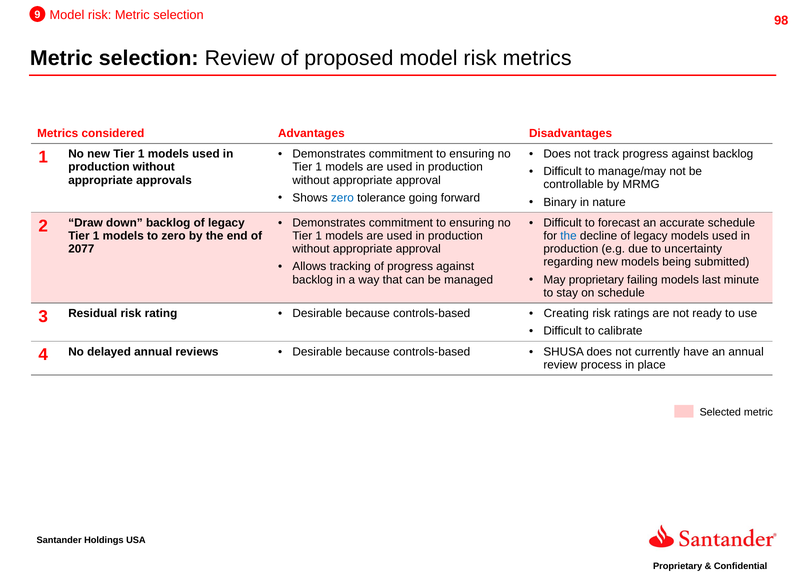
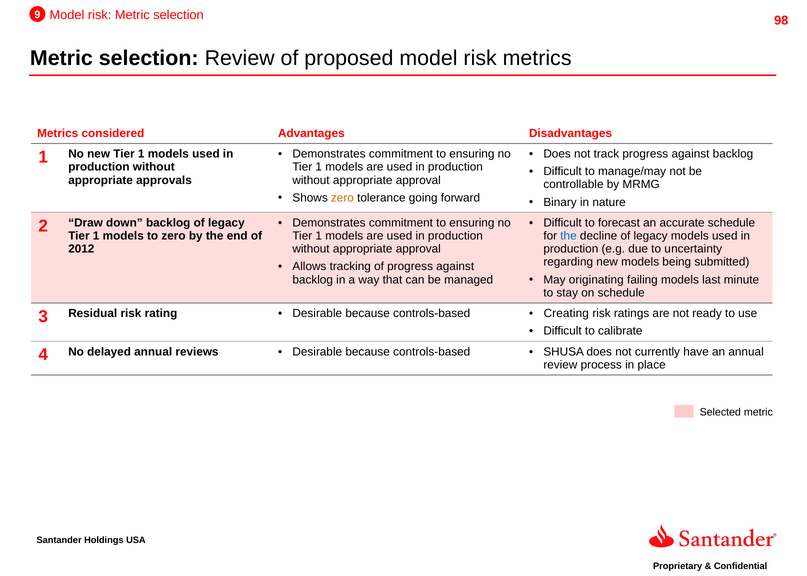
zero colour: blue -> orange (342, 198)
2077: 2077 -> 2012 (81, 249)
May proprietary: proprietary -> originating (596, 280)
